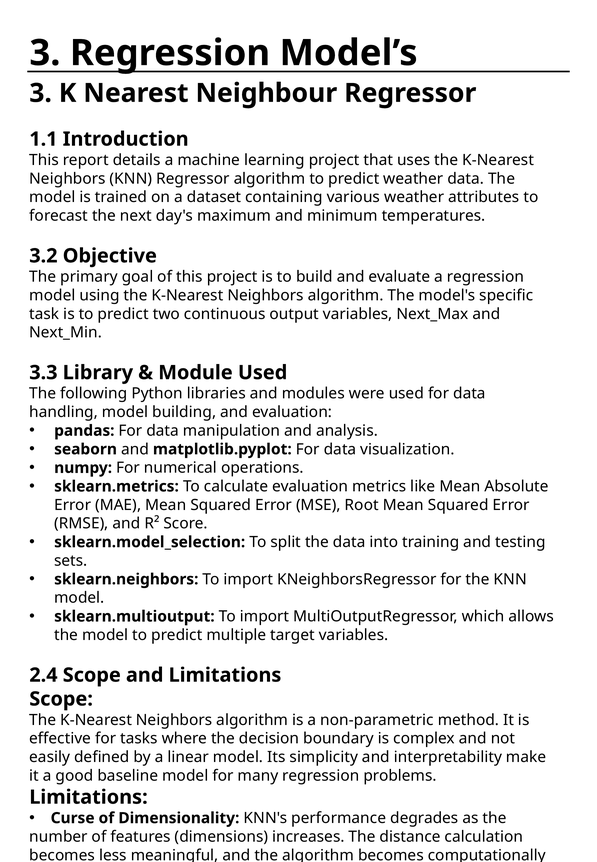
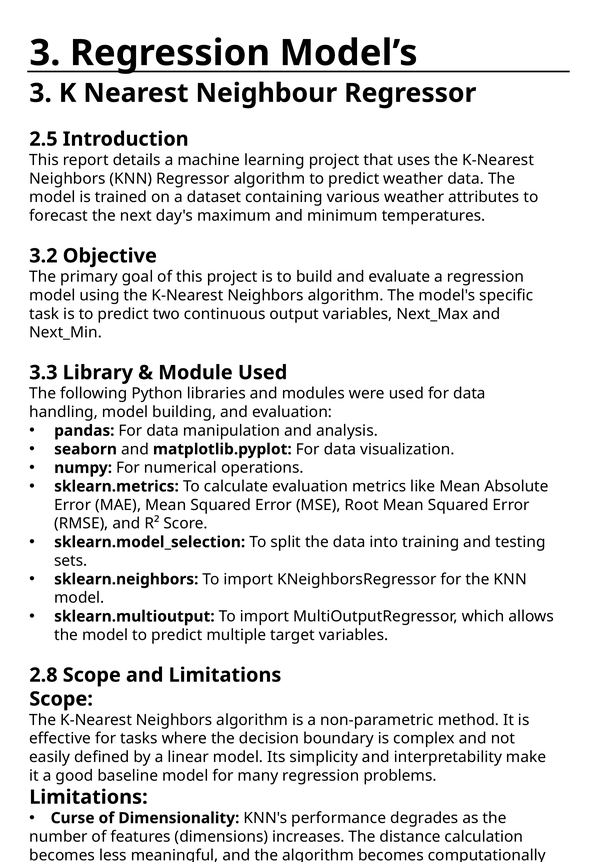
1.1: 1.1 -> 2.5 (43, 139)
2.4: 2.4 -> 2.8 (43, 675)
